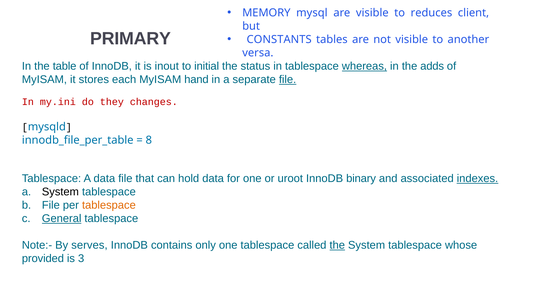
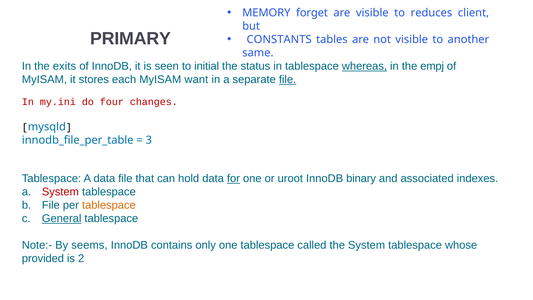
mysql: mysql -> forget (312, 13)
versa: versa -> same (258, 53)
table: table -> exits (64, 66)
inout: inout -> seen (167, 66)
adds: adds -> empj (432, 66)
hand: hand -> want (196, 79)
they: they -> four (112, 102)
8: 8 -> 3 (149, 140)
for underline: none -> present (233, 178)
indexes underline: present -> none (477, 178)
System colour: black -> red (60, 192)
serves: serves -> seems (89, 245)
the underline: present -> none (337, 245)
3: 3 -> 2 (81, 258)
